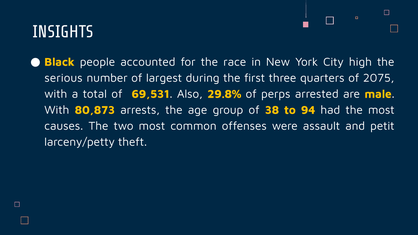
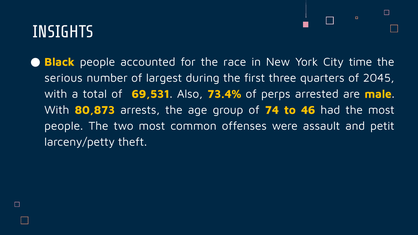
high: high -> time (360, 62)
2075: 2075 -> 2045 (379, 78)
29.8%: 29.8% -> 73.4% (224, 94)
38: 38 -> 74 (272, 110)
94: 94 -> 46 (308, 110)
causes: causes -> people (64, 126)
